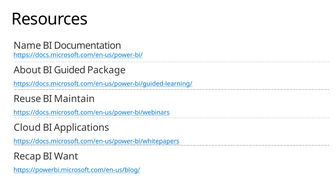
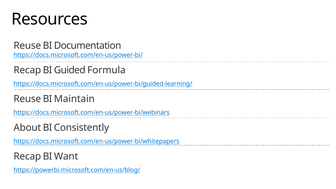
Name: Name -> Reuse (27, 46)
About: About -> Recap (27, 70)
Package: Package -> Formula (106, 70)
Cloud: Cloud -> About (27, 128)
Applications: Applications -> Consistently (81, 128)
